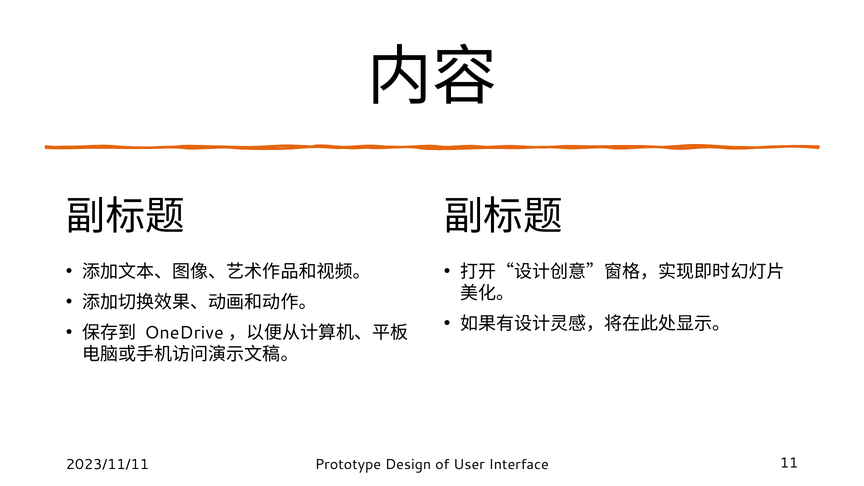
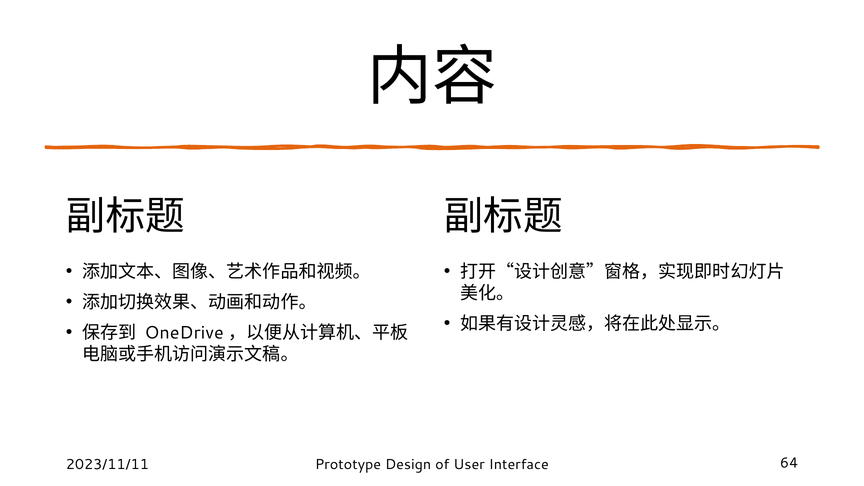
11: 11 -> 64 (789, 463)
